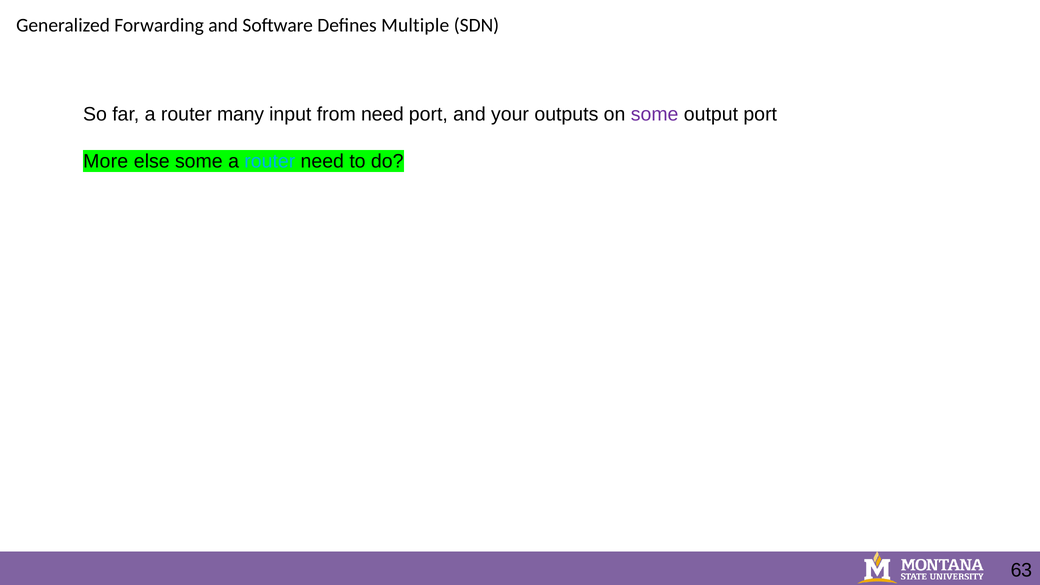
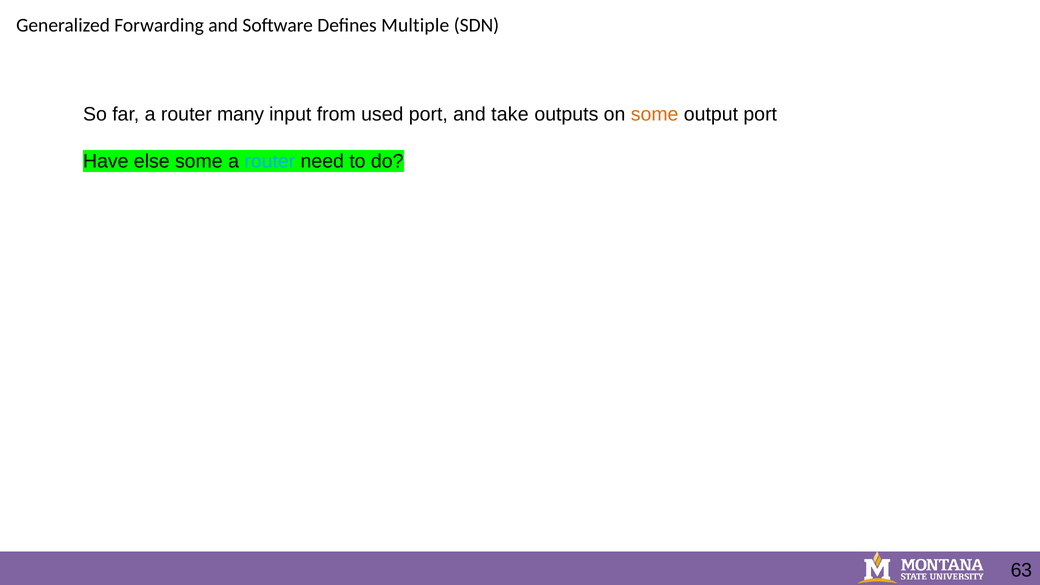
from need: need -> used (382, 114)
your: your -> take (510, 114)
some colour: purple -> orange (655, 114)
More: More -> Have (106, 161)
